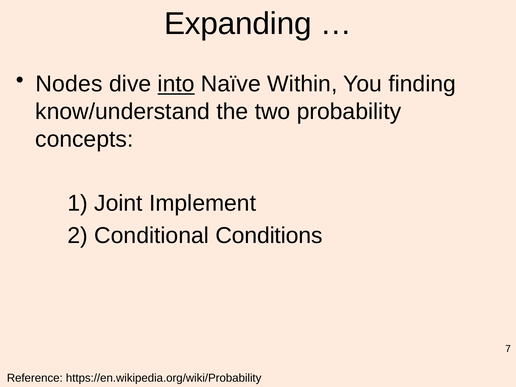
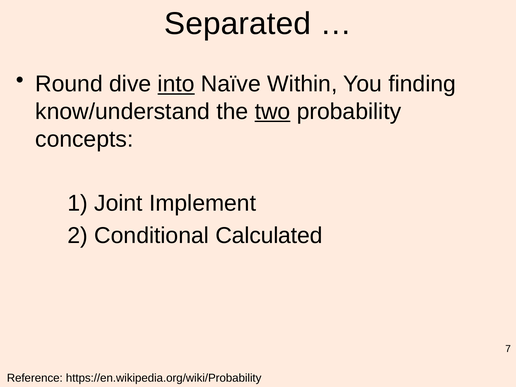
Expanding: Expanding -> Separated (238, 24)
Nodes: Nodes -> Round (69, 84)
two underline: none -> present (273, 112)
Conditions: Conditions -> Calculated (269, 235)
